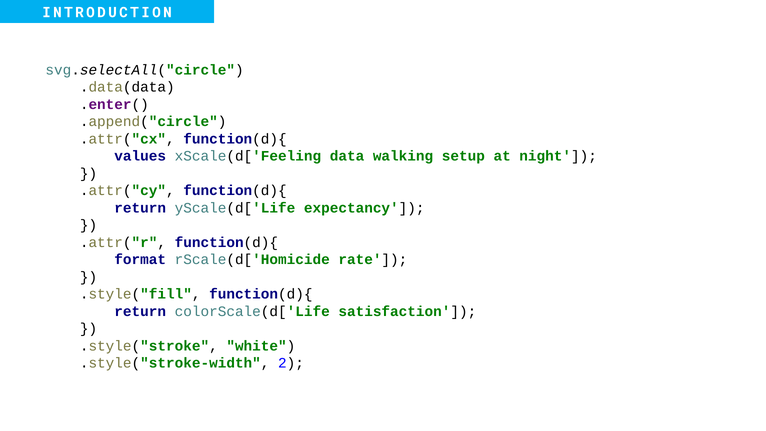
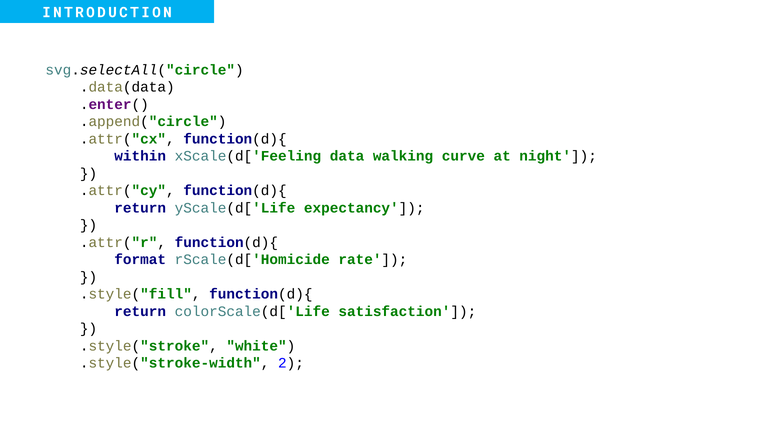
values: values -> within (140, 156)
setup: setup -> curve (463, 156)
